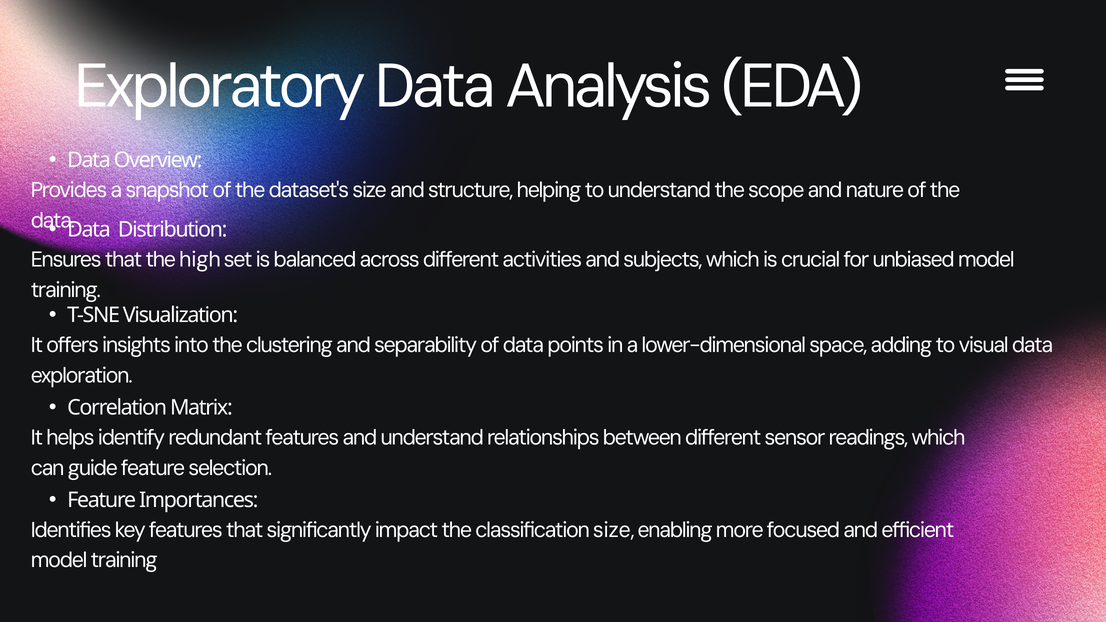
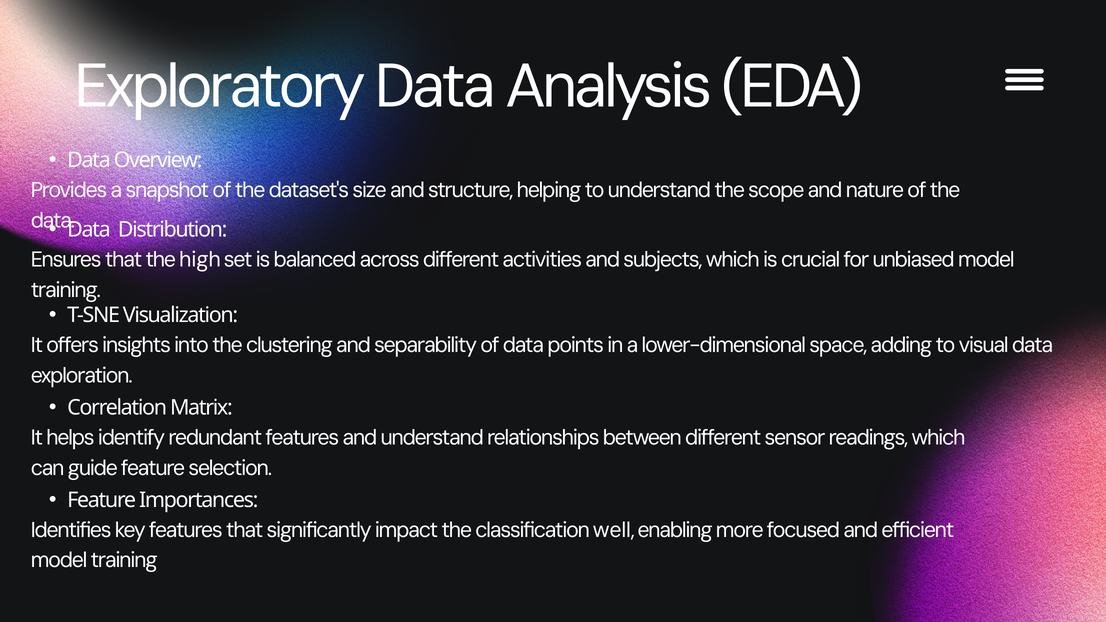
classification size: size -> well (614, 530)
